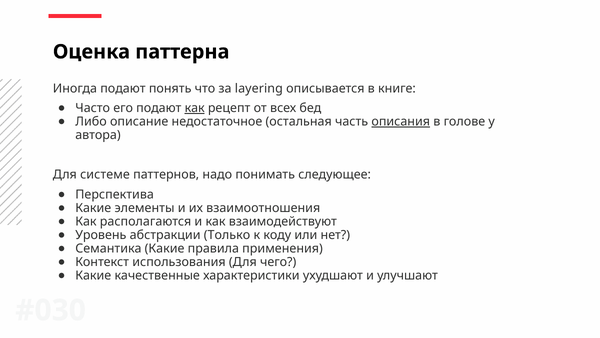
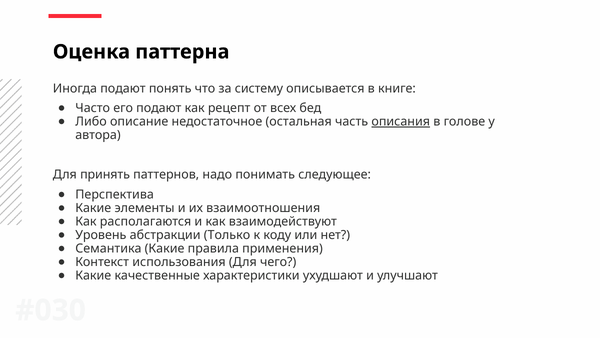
layering: layering -> систему (259, 88)
как underline: present -> none (195, 108)
системе: системе -> принять (105, 175)
